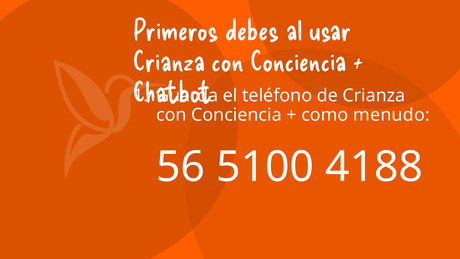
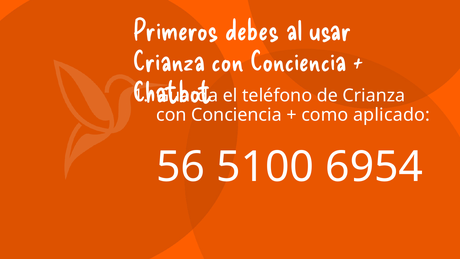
menudo: menudo -> aplicado (392, 115)
4188: 4188 -> 6954 (374, 167)
